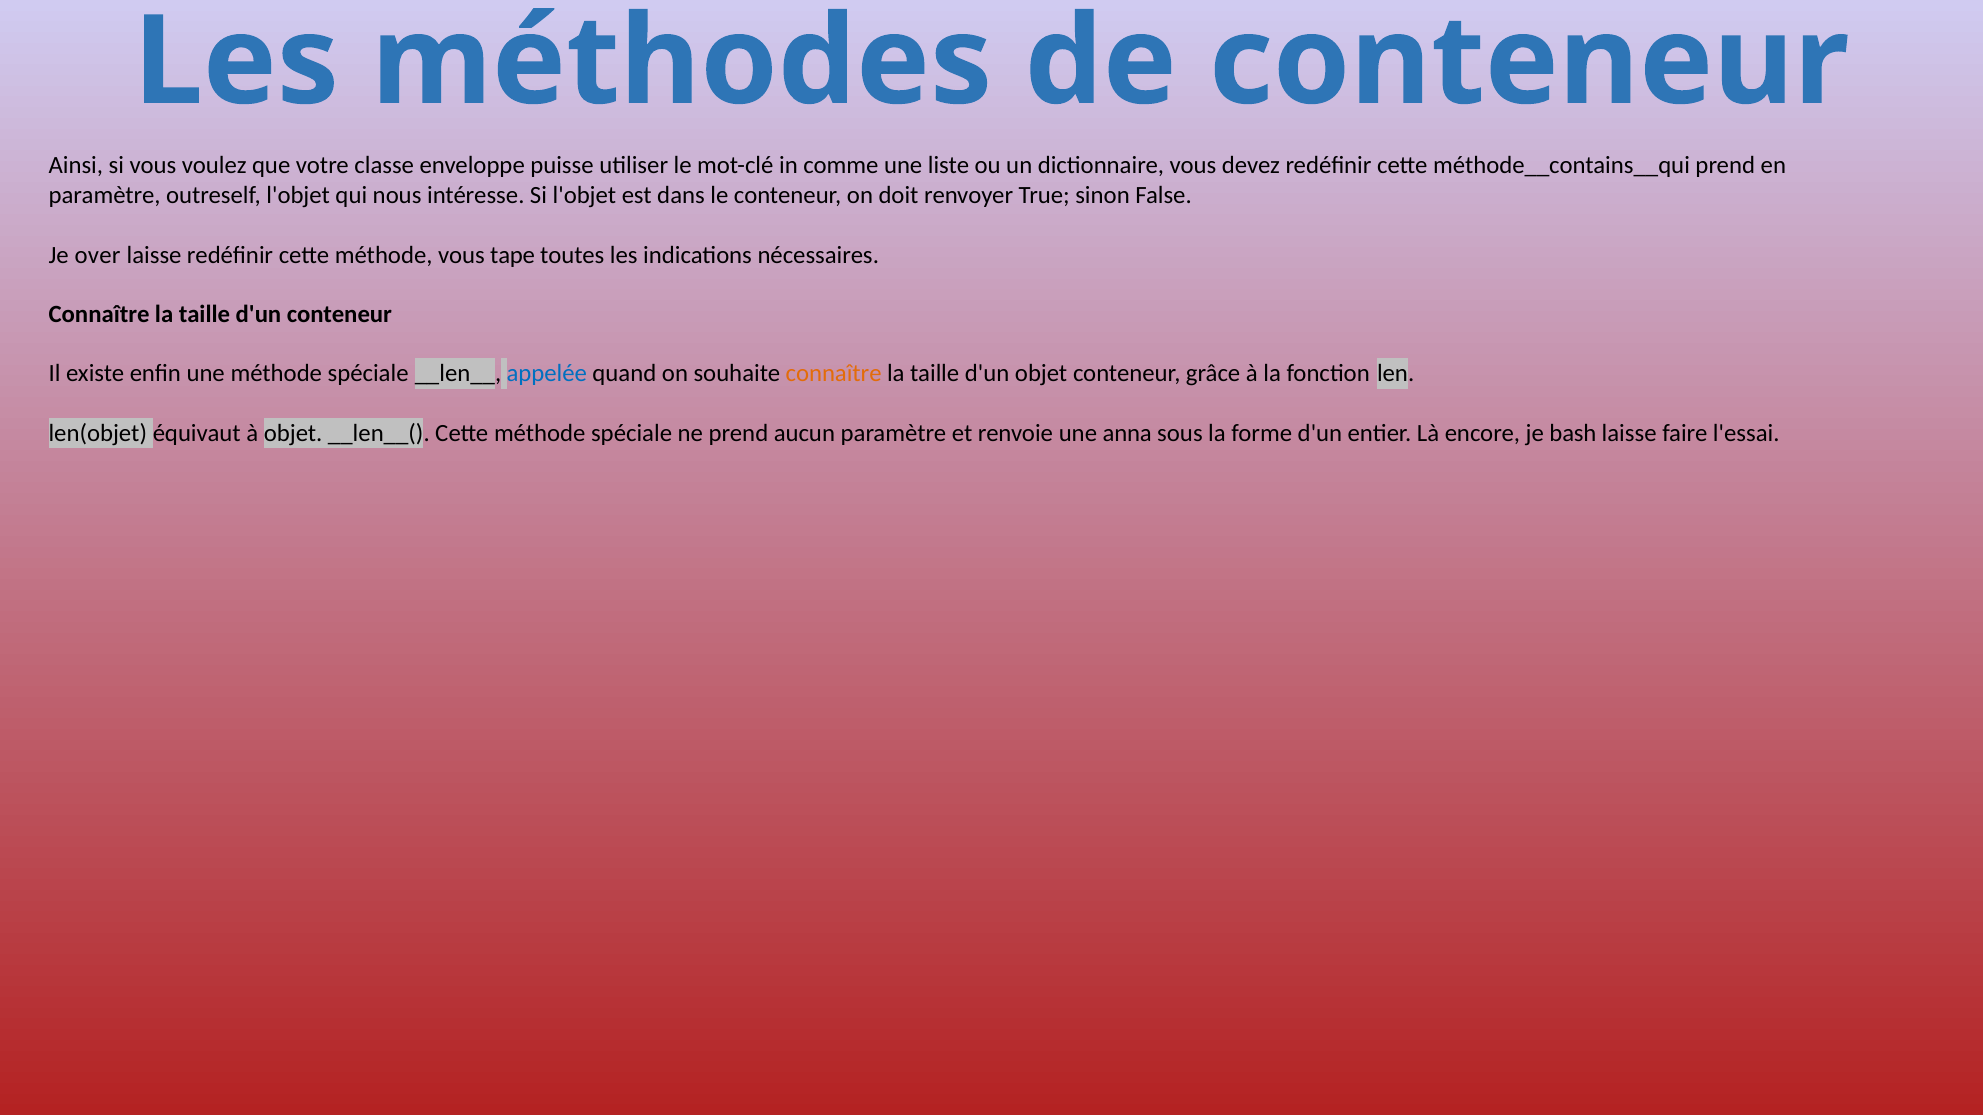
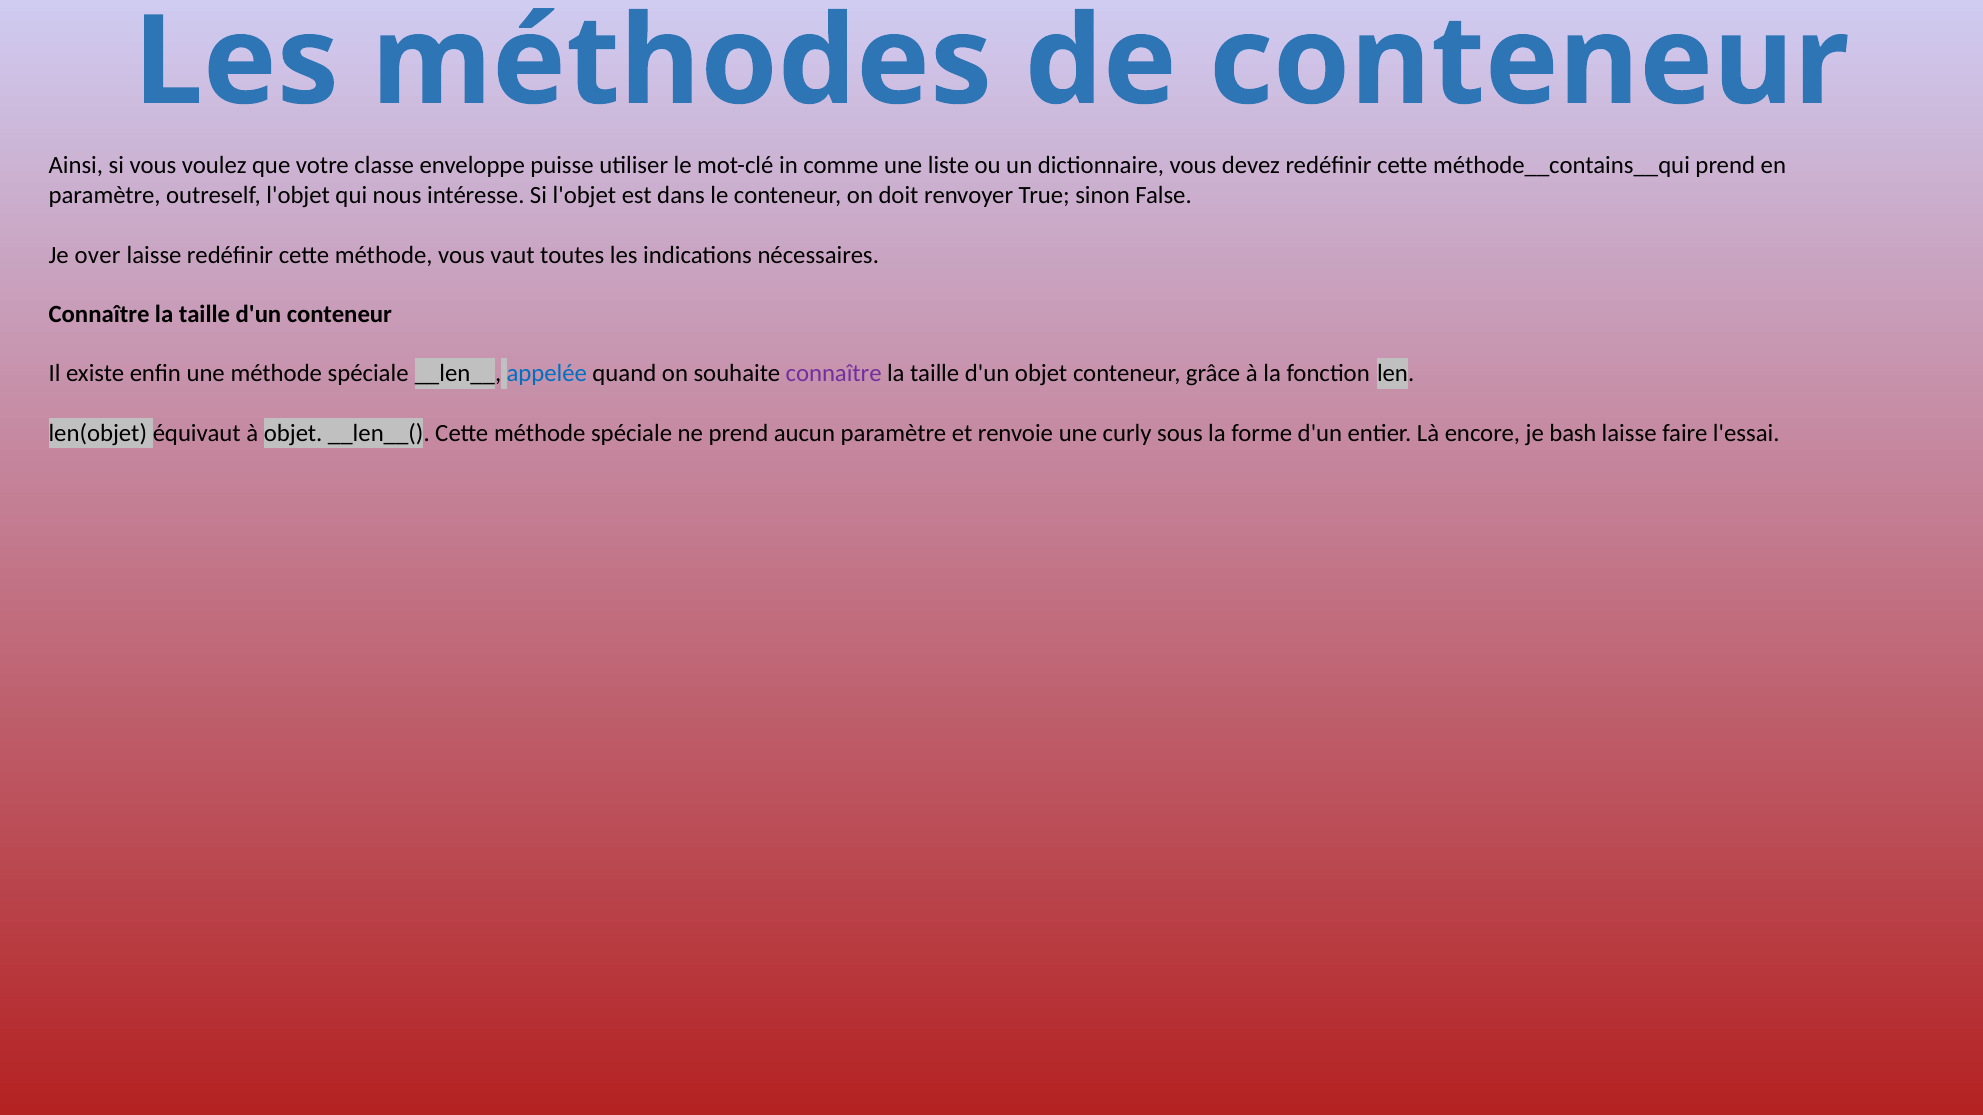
tape: tape -> vaut (512, 255)
connaître colour: orange -> purple (834, 374)
anna: anna -> curly (1127, 433)
